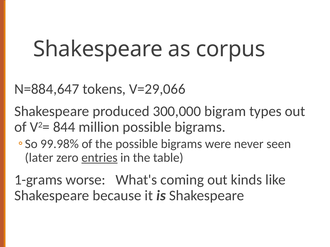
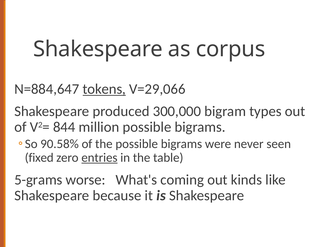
tokens underline: none -> present (104, 89)
99.98%: 99.98% -> 90.58% (60, 144)
later: later -> fixed (39, 158)
1-grams: 1-grams -> 5-grams (38, 180)
